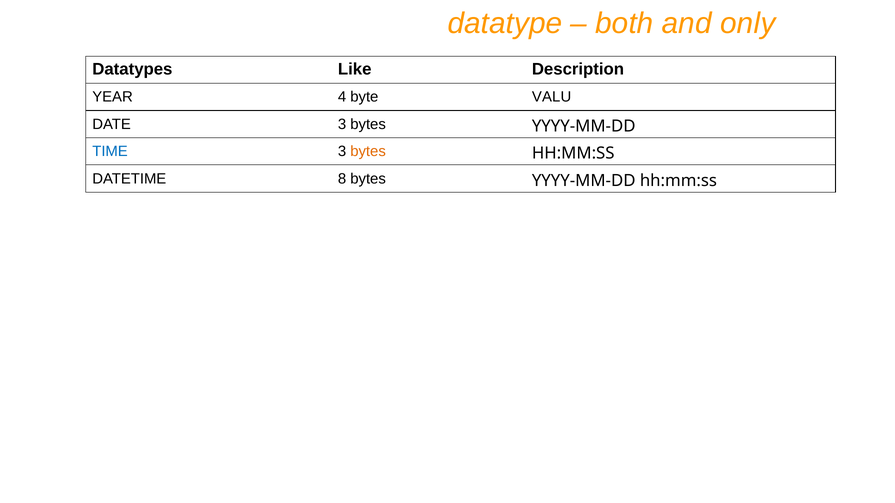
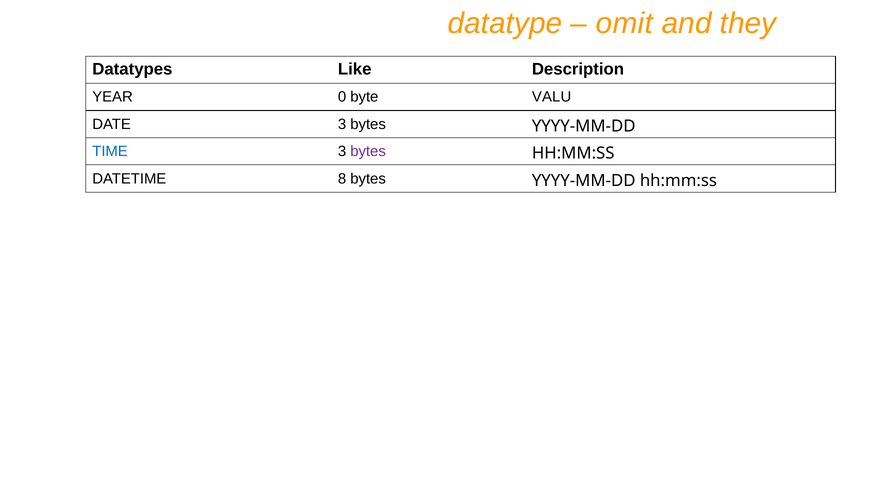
both: both -> omit (624, 23)
only: only -> they (748, 23)
4: 4 -> 0 (342, 97)
bytes colour: orange -> purple (368, 152)
